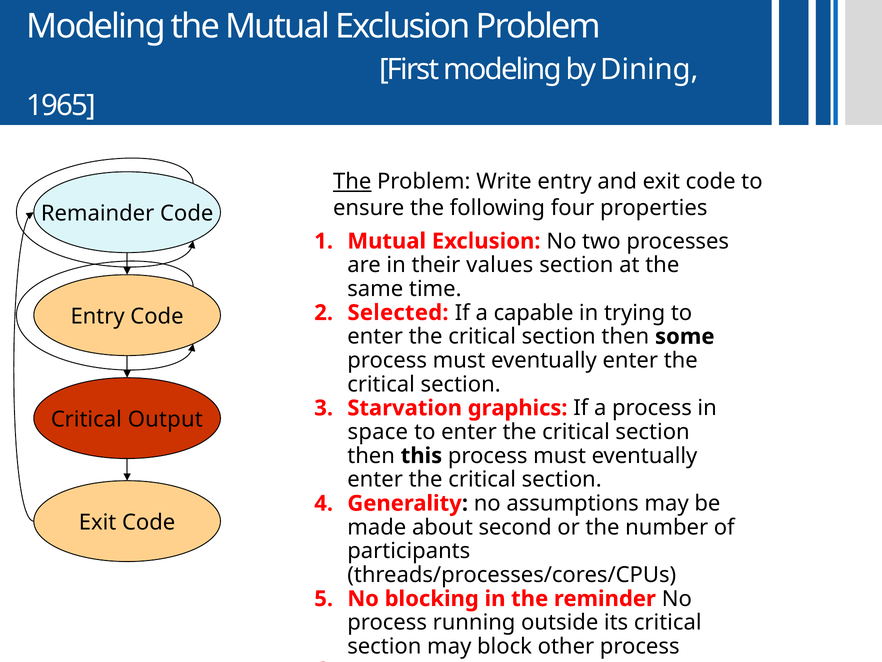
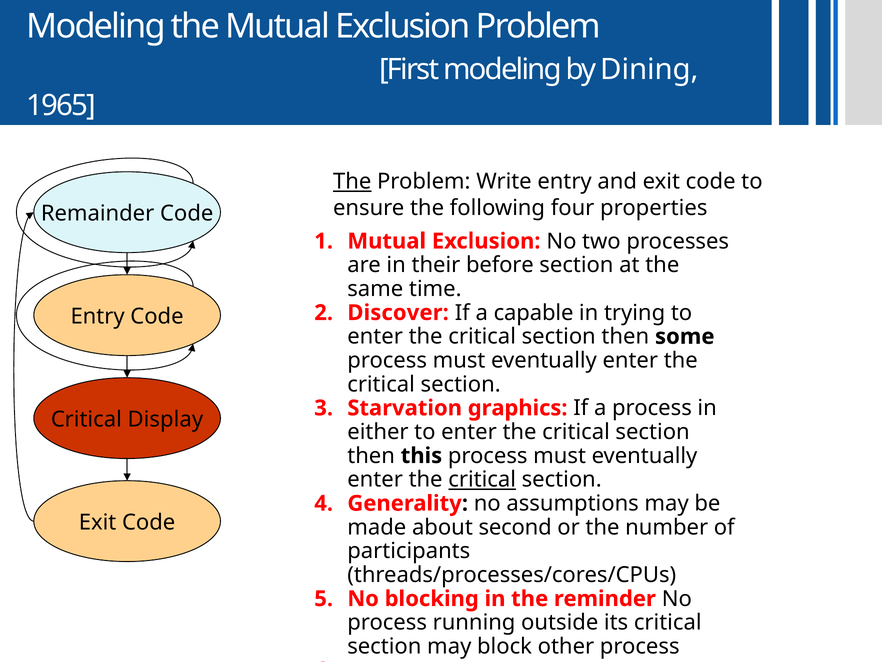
values: values -> before (500, 265)
Selected: Selected -> Discover (398, 313)
Output: Output -> Display (165, 419)
space: space -> either (378, 432)
critical underline: none -> present (482, 479)
